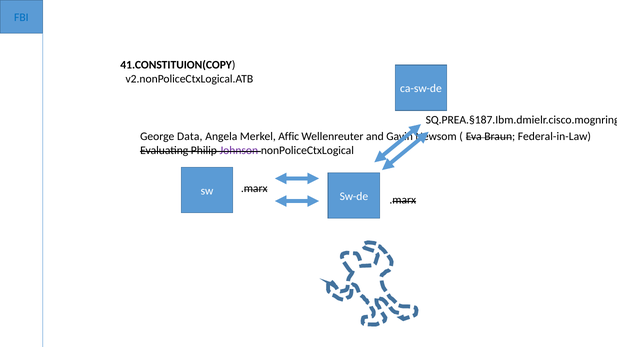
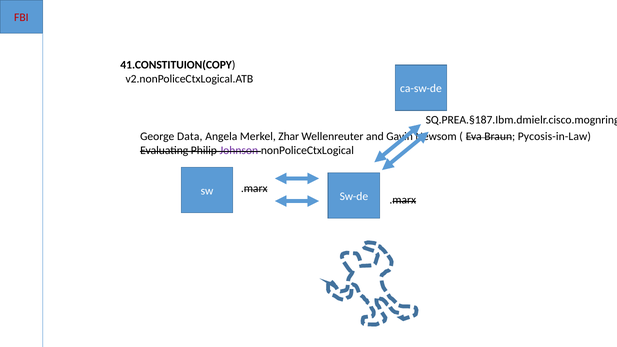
FBI colour: blue -> red (21, 17)
Affic: Affic -> Zhar (289, 136)
Federal-in-Law: Federal-in-Law -> Pycosis-in-Law (554, 136)
